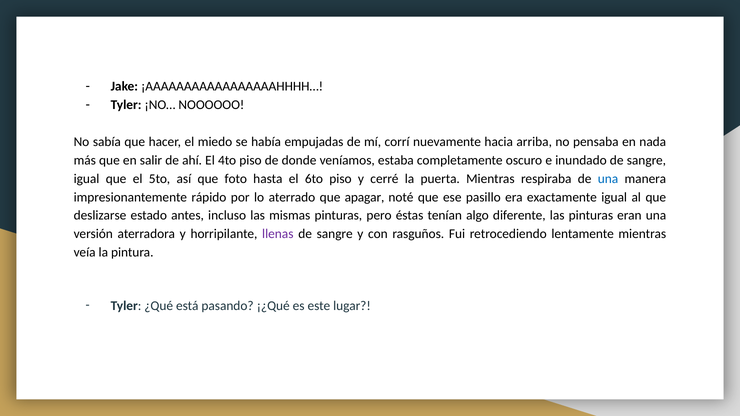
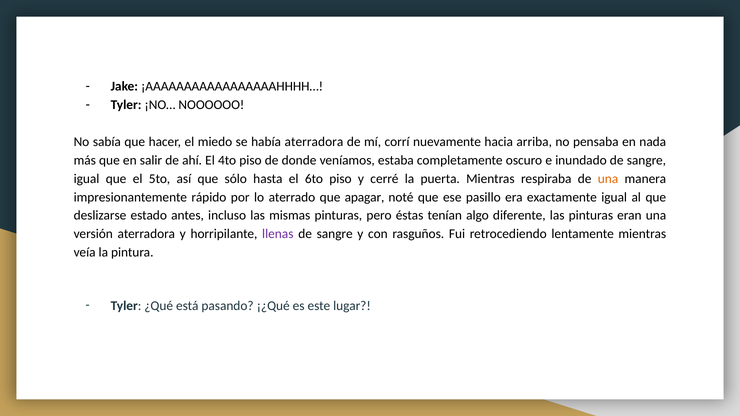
había empujadas: empujadas -> aterradora (314, 142)
foto: foto -> sólo (236, 179)
una colour: blue -> orange (608, 179)
